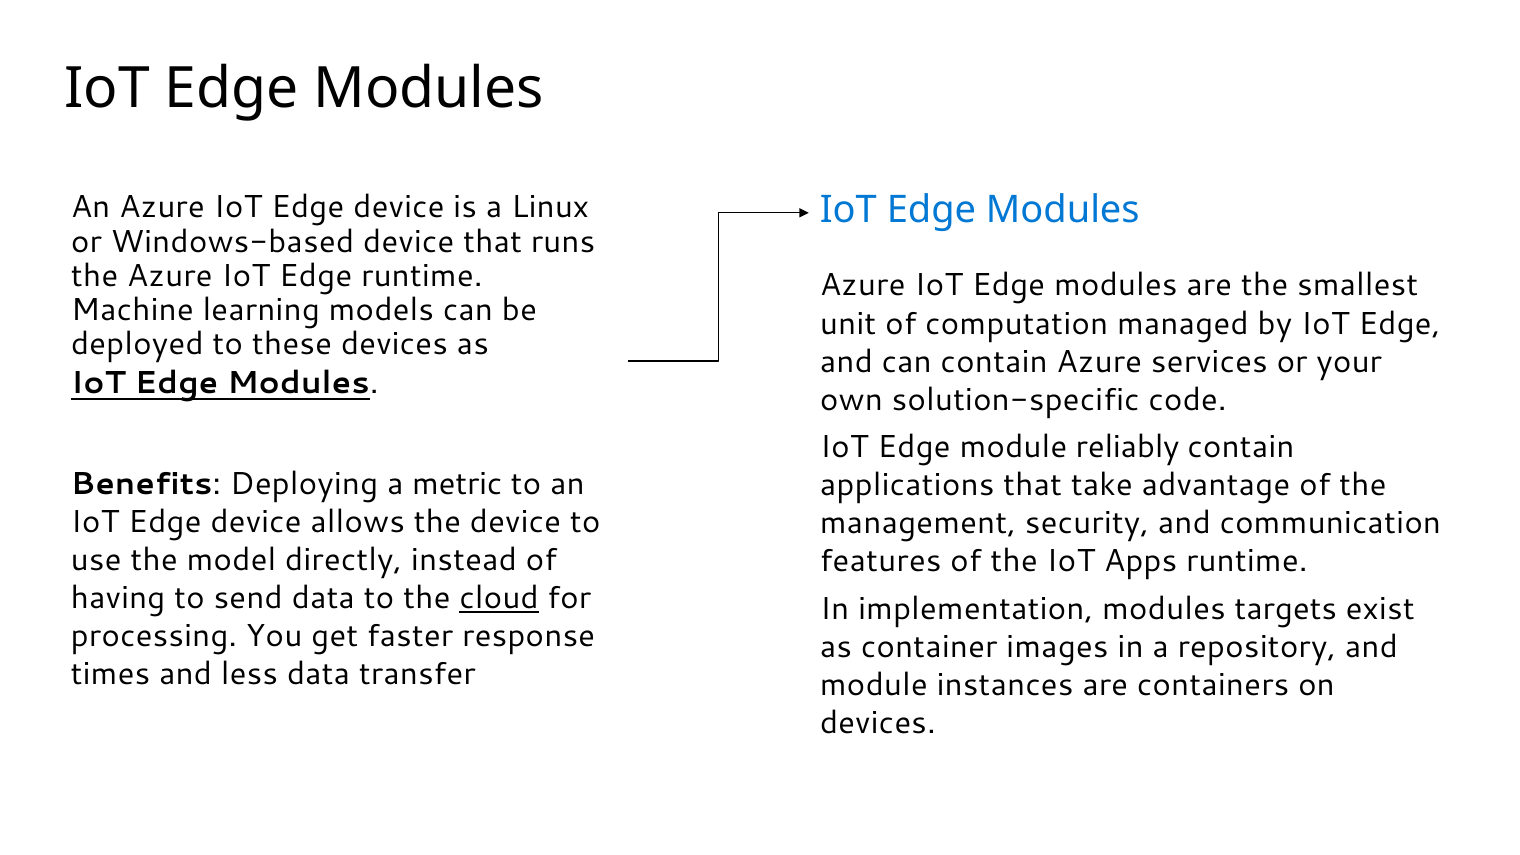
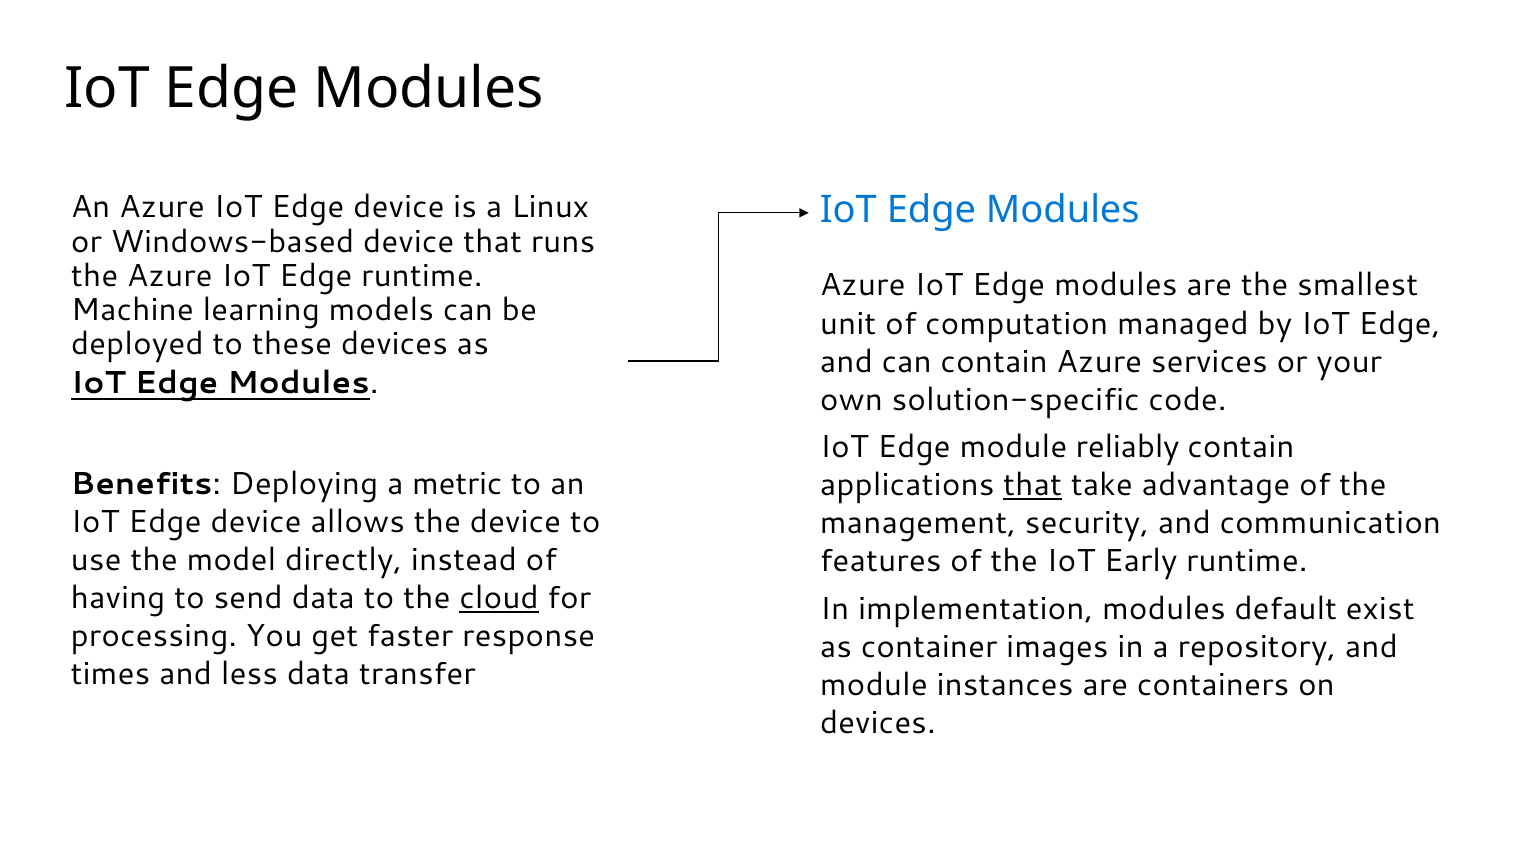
that underline: none -> present (1033, 485)
Apps: Apps -> Early (1141, 561)
targets: targets -> default (1286, 609)
